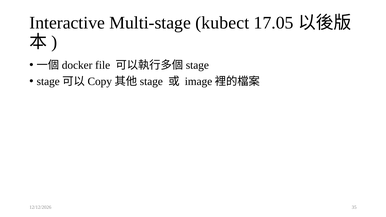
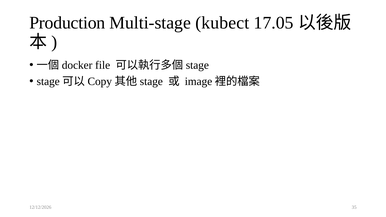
Interactive: Interactive -> Production (67, 23)
